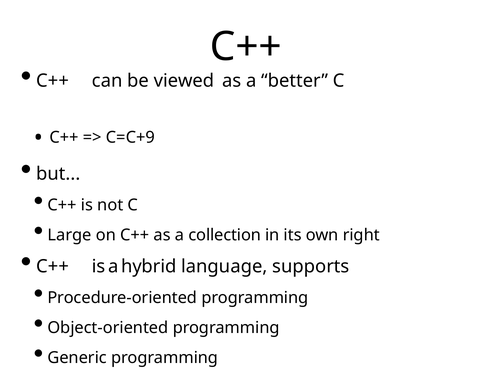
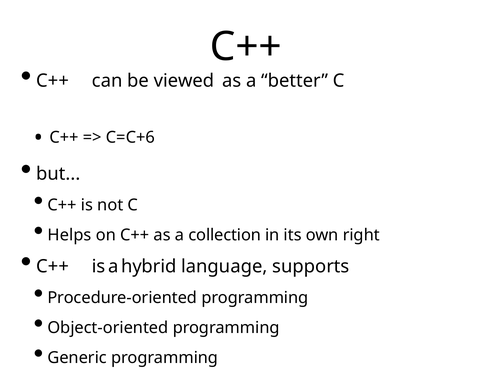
C=C+9: C=C+9 -> C=C+6 (130, 137)
Large: Large -> Helps (69, 235)
